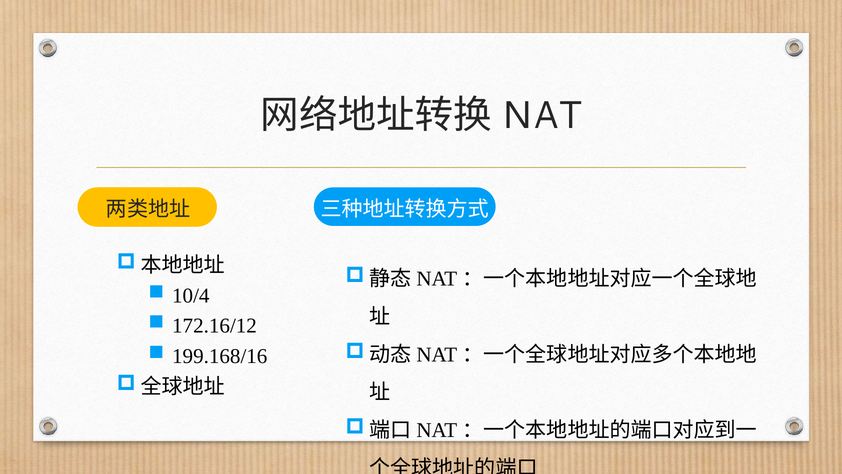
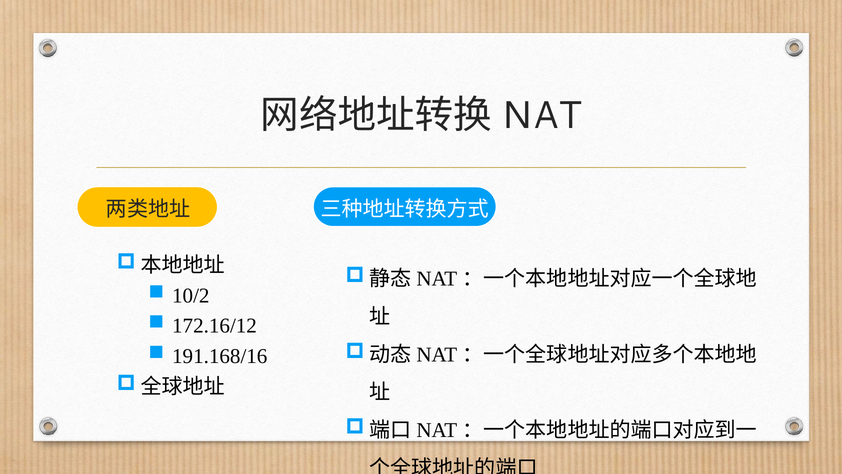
10/4: 10/4 -> 10/2 (191, 295)
199.168/16: 199.168/16 -> 191.168/16 (220, 356)
